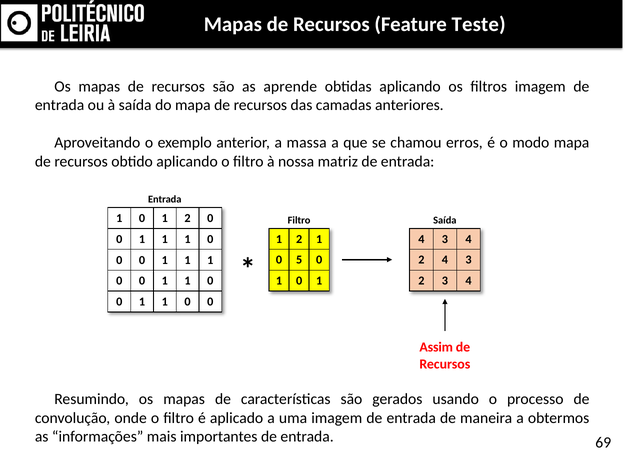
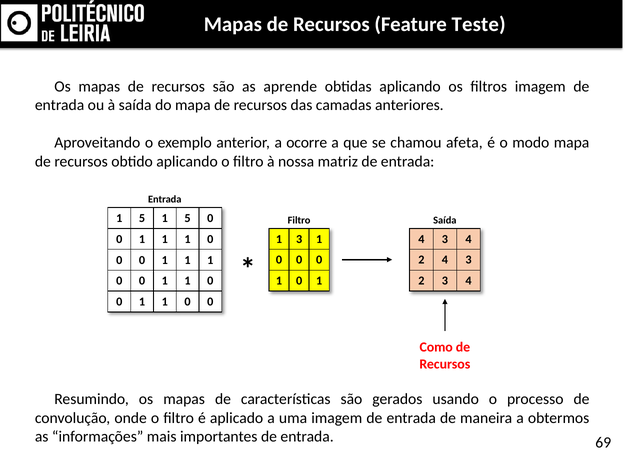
massa: massa -> ocorre (307, 143)
erros: erros -> afeta (464, 143)
0: 0 -> 5 (142, 218)
2: 2 -> 5 (188, 218)
2: 2 -> 3 (299, 239)
5: 5 -> 0 (299, 260)
Assim: Assim -> Como (436, 347)
